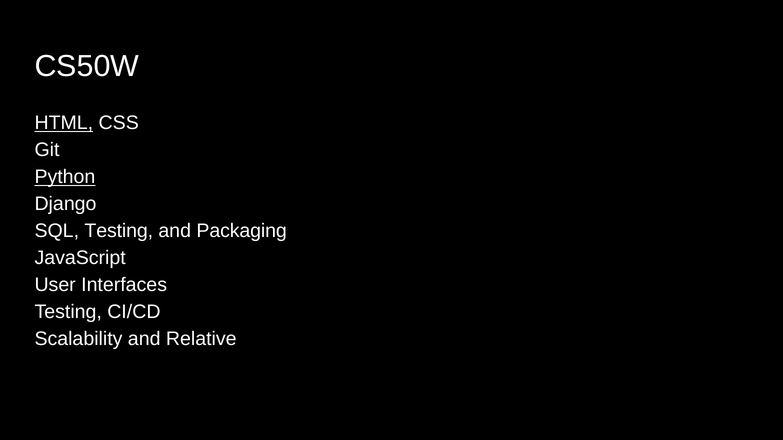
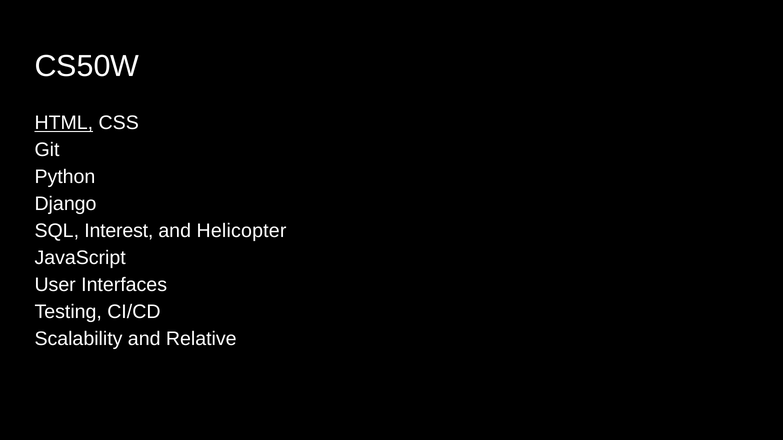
Python underline: present -> none (65, 177)
SQL Testing: Testing -> Interest (119, 231)
Packaging: Packaging -> Helicopter (242, 231)
